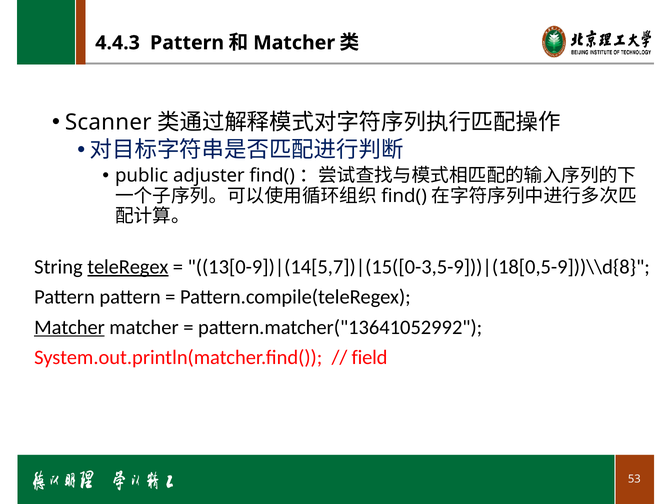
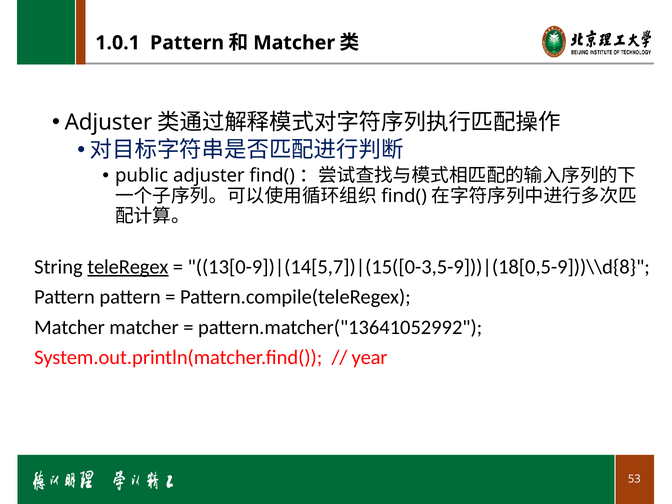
4.4.3: 4.4.3 -> 1.0.1 (118, 43)
Scanner: Scanner -> Adjuster (108, 122)
Matcher underline: present -> none (69, 327)
field: field -> year (370, 358)
